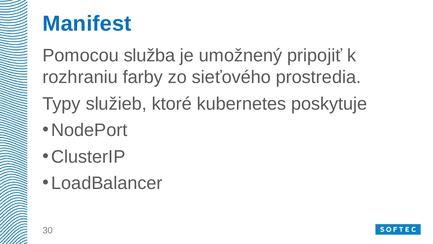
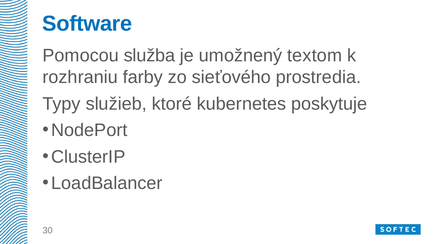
Manifest: Manifest -> Software (87, 23)
pripojiť: pripojiť -> textom (315, 55)
